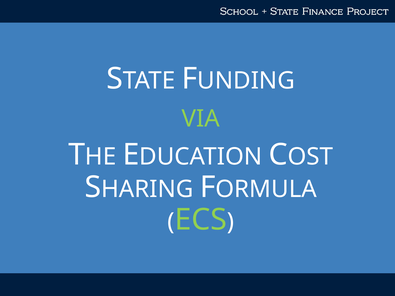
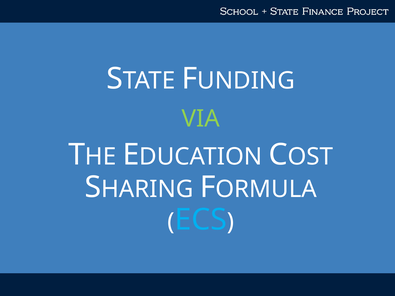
ECS colour: light green -> light blue (201, 220)
